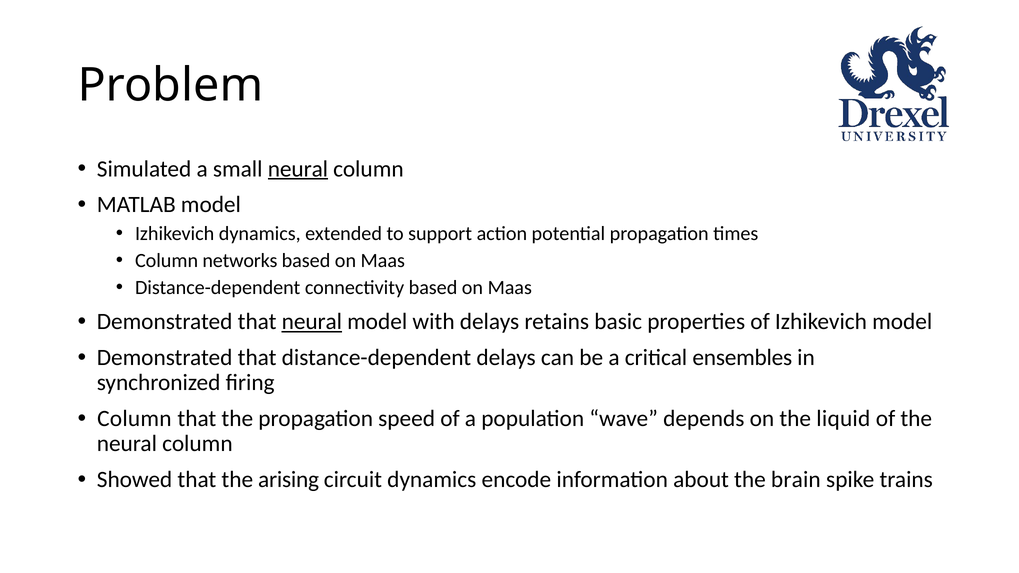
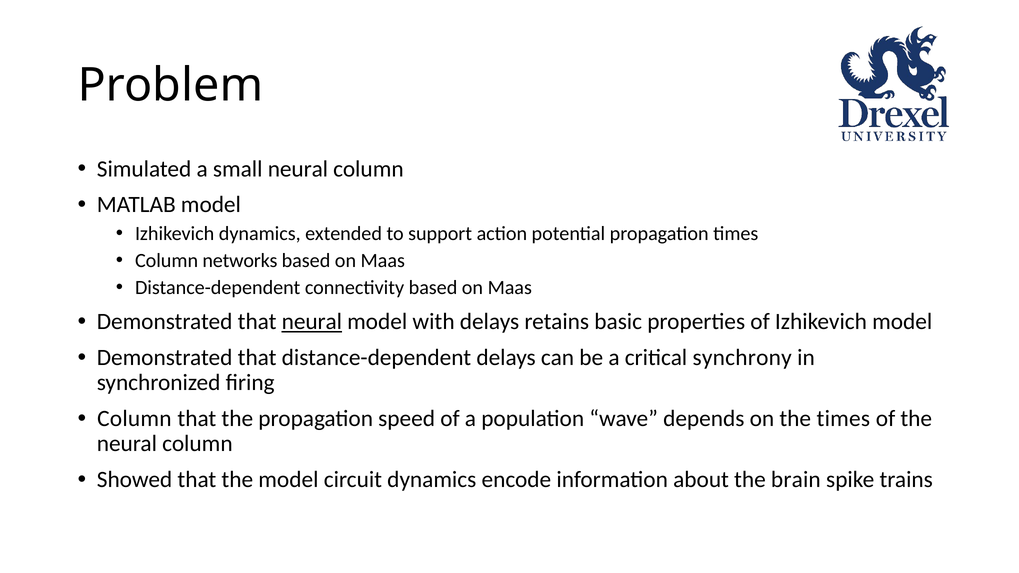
neural underline: present -> none (298, 169)
ensembles: ensembles -> synchrony (742, 358)
the liquid: liquid -> times (843, 419)
the arising: arising -> model (288, 480)
